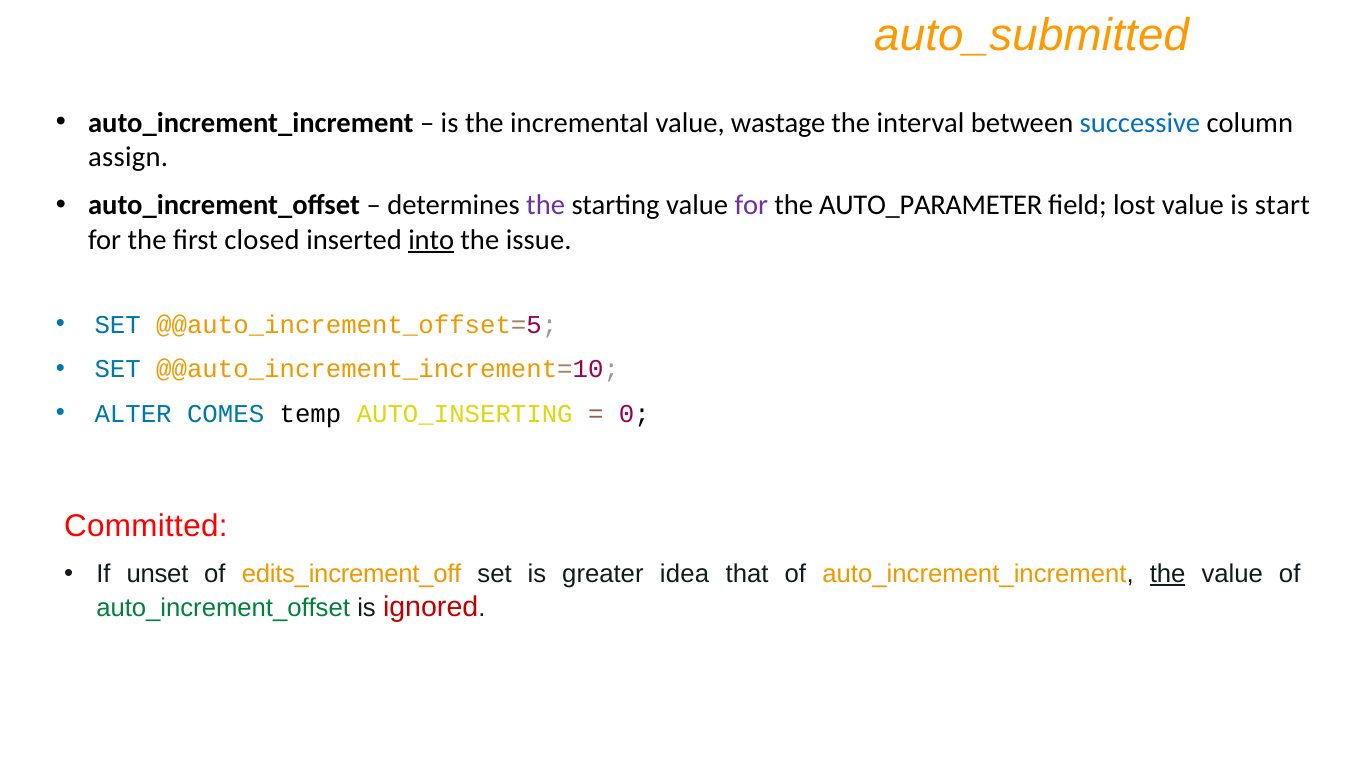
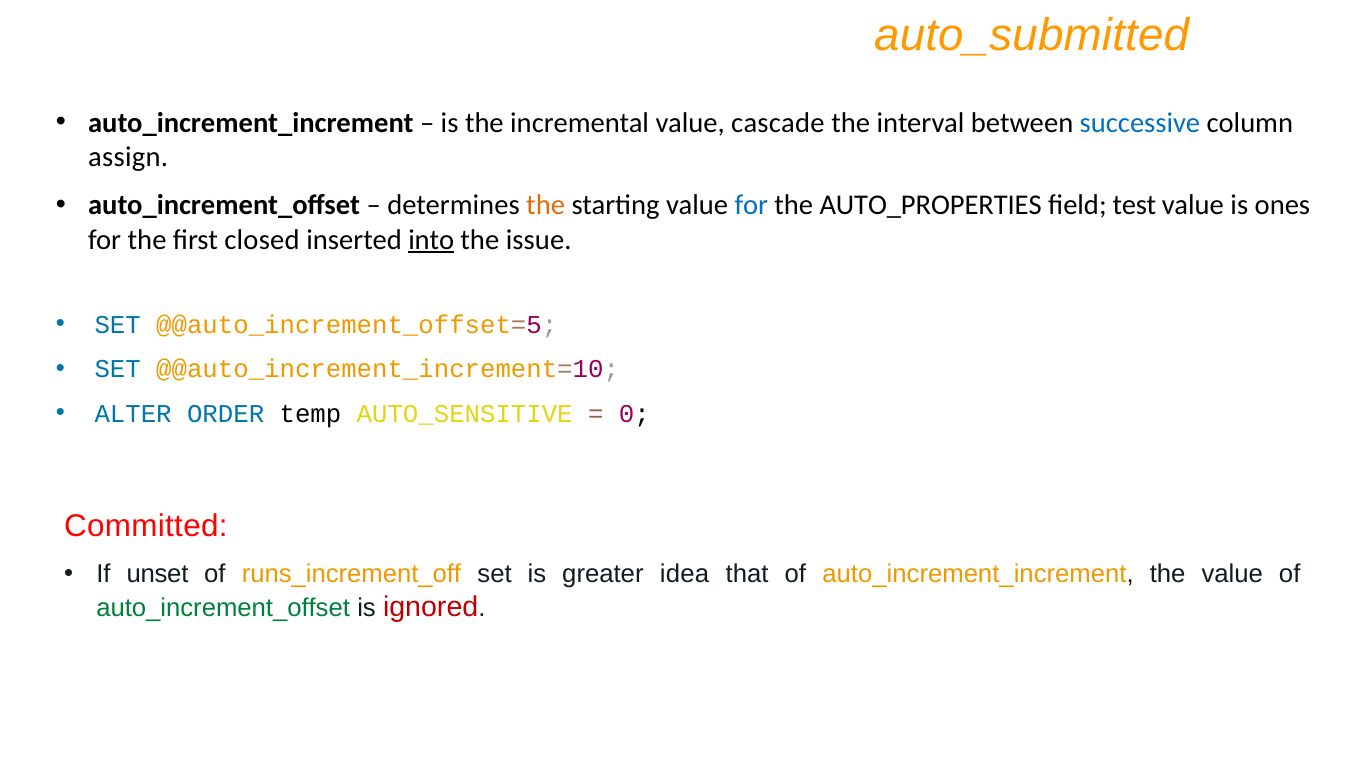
wastage: wastage -> cascade (778, 123)
the colour: purple -> orange (546, 205)
for colour: purple -> blue (751, 205)
AUTO_PARAMETER: AUTO_PARAMETER -> AUTO_PROPERTIES (931, 205)
lost: lost -> test (1134, 205)
start: start -> ones (1282, 205)
COMES: COMES -> ORDER (226, 414)
AUTO_INSERTING: AUTO_INSERTING -> AUTO_SENSITIVE (465, 414)
edits_increment_off: edits_increment_off -> runs_increment_off (351, 574)
the underline: present -> none (1168, 574)
